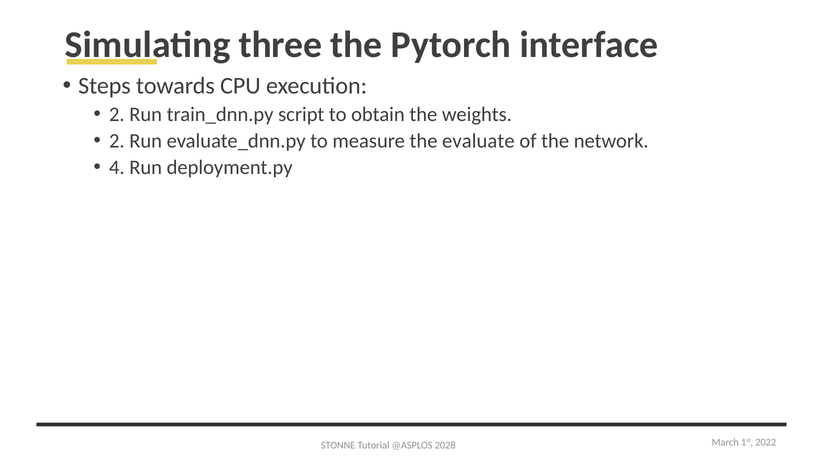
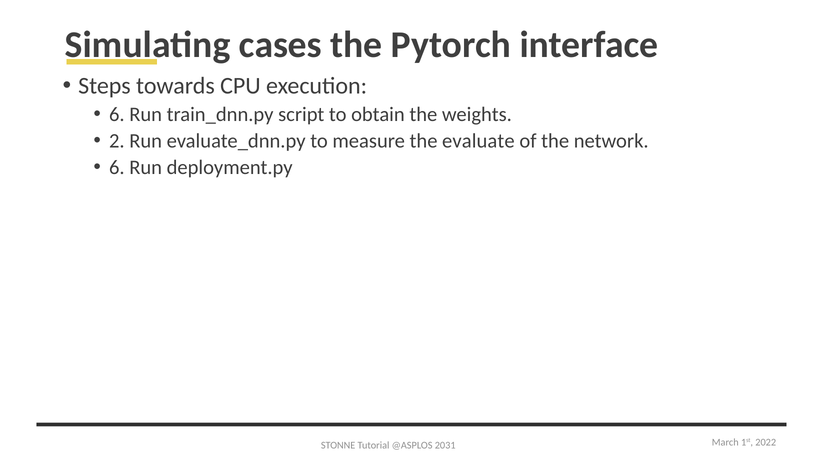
three: three -> cases (280, 45)
2: 2 -> 6 (117, 114)
4: 4 -> 6 (117, 167)
2028: 2028 -> 2031 (445, 445)
